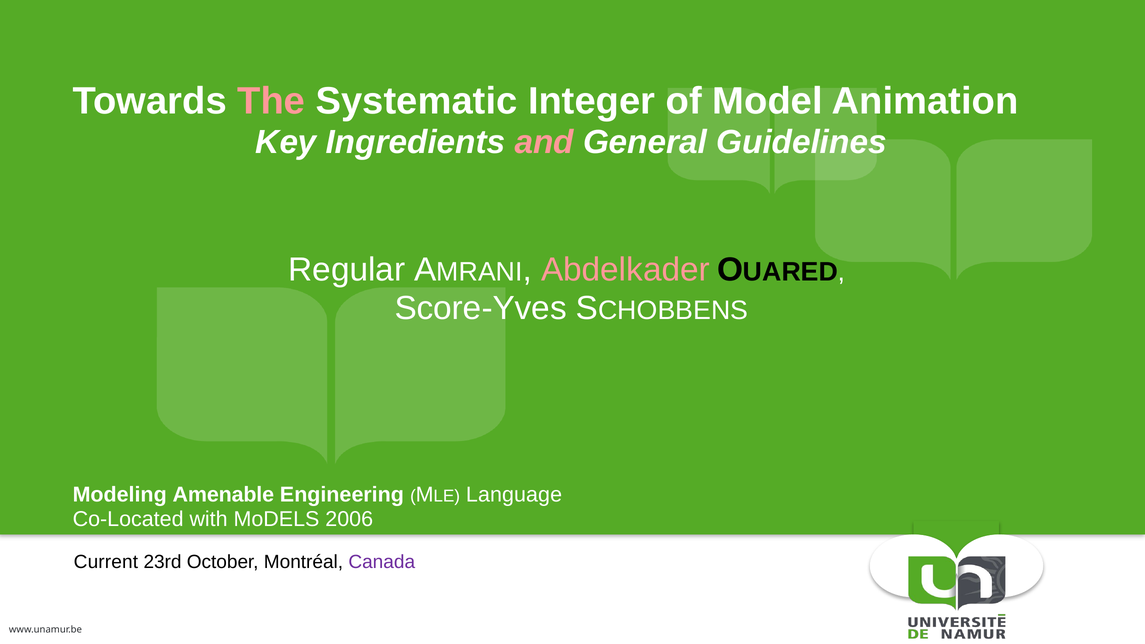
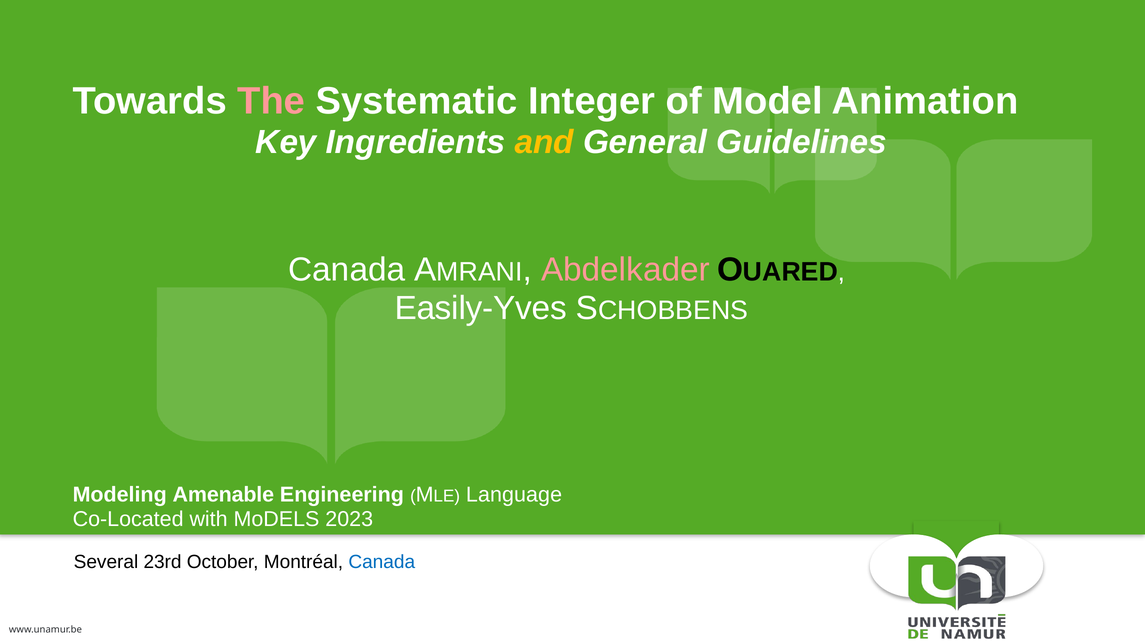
and colour: pink -> yellow (544, 142)
Regular: Regular -> Canada (347, 270)
Score-Yves: Score-Yves -> Easily-Yves (481, 308)
2006: 2006 -> 2023 (349, 519)
Current: Current -> Several (106, 562)
Canada colour: purple -> blue (382, 562)
